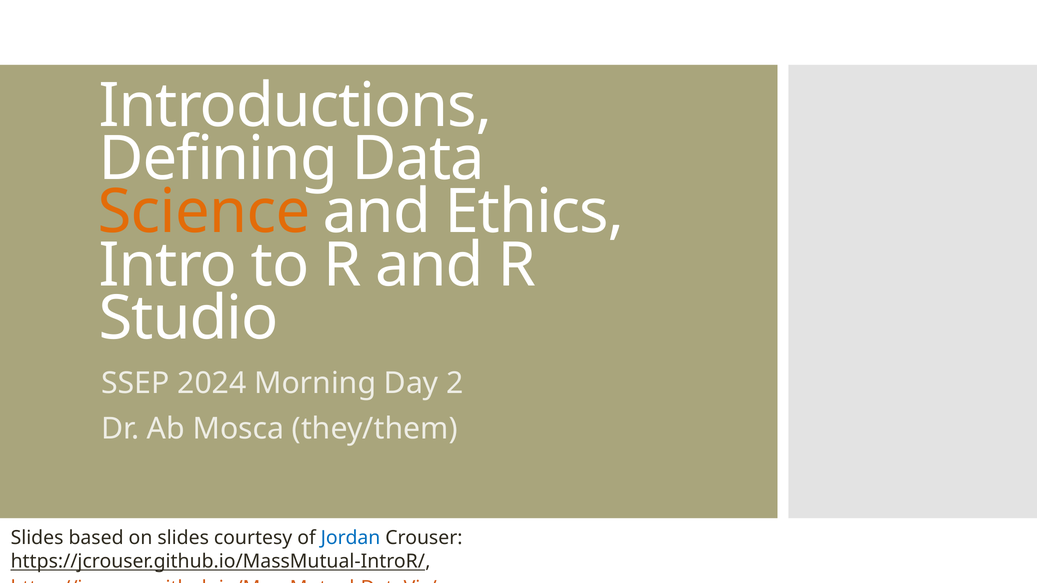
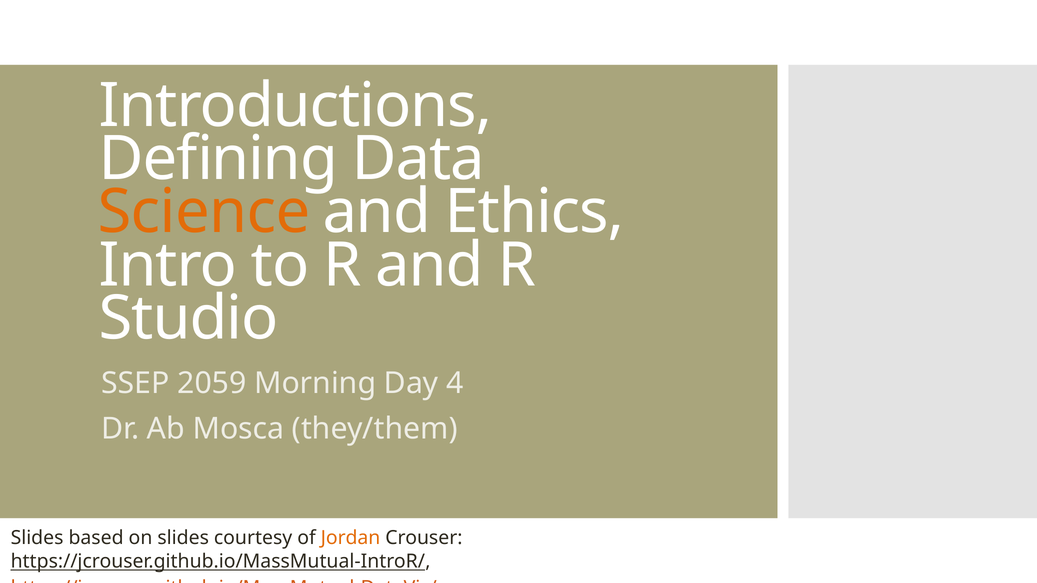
2024: 2024 -> 2059 (212, 383)
2: 2 -> 4 (455, 383)
Jordan colour: blue -> orange (351, 538)
